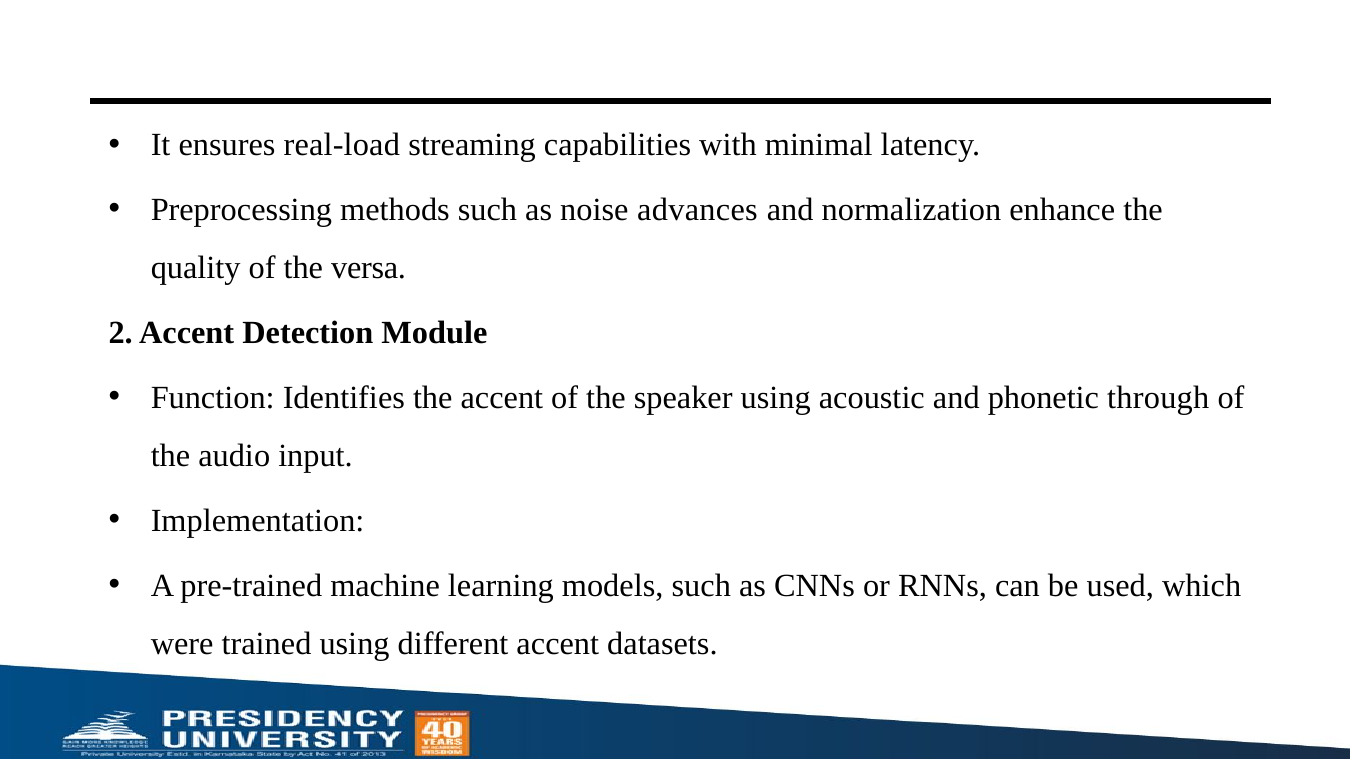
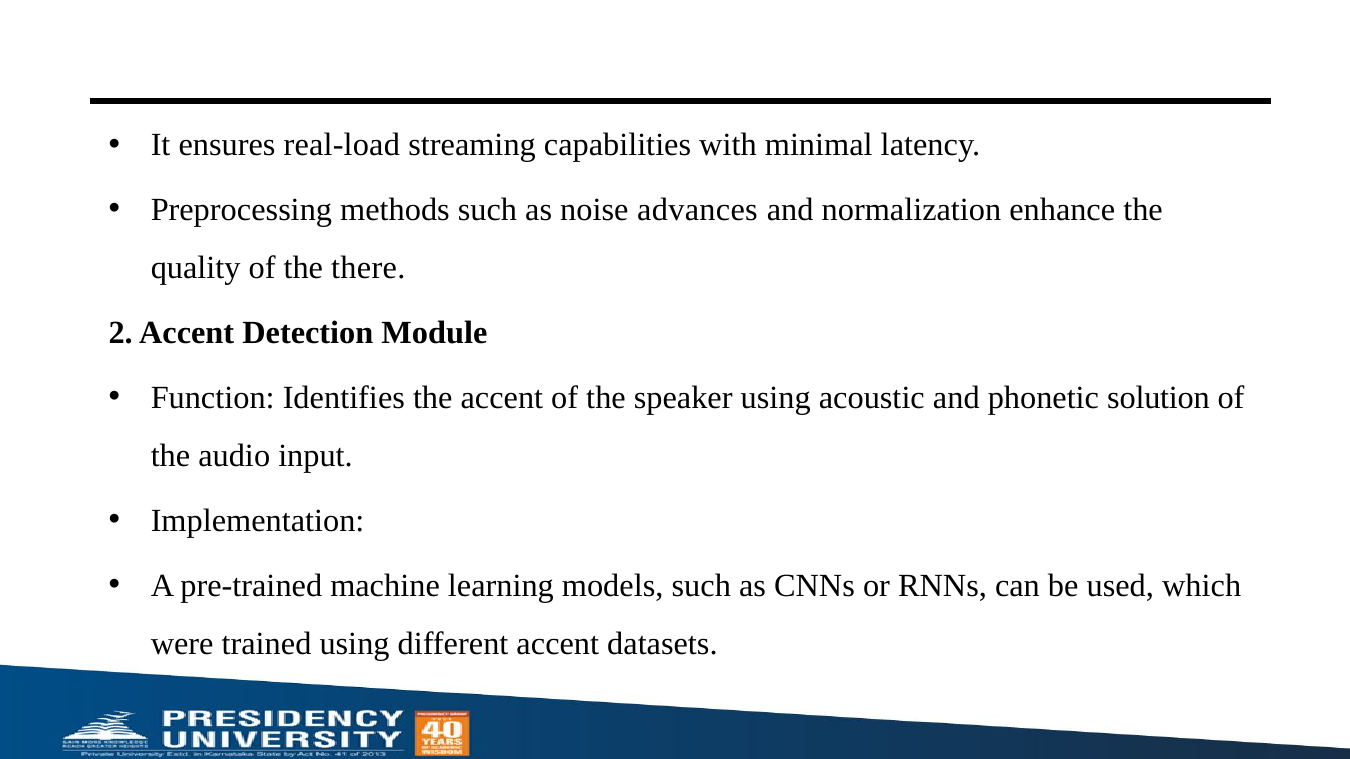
versa: versa -> there (368, 268)
through: through -> solution (1159, 398)
